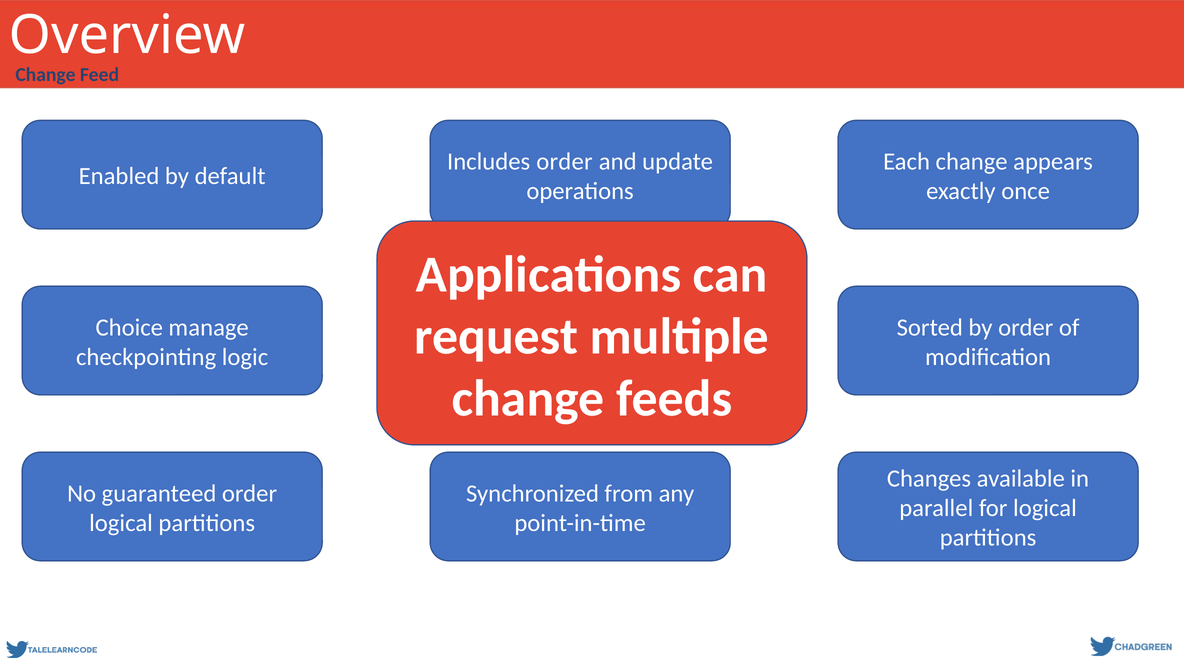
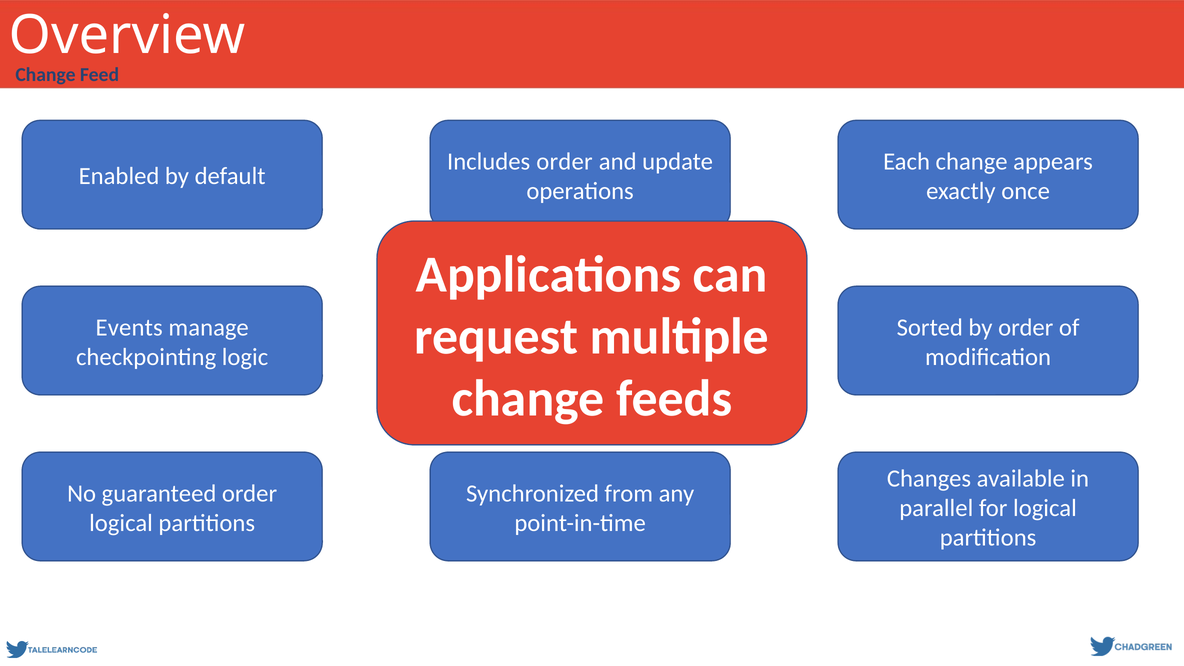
Choice: Choice -> Events (129, 327)
